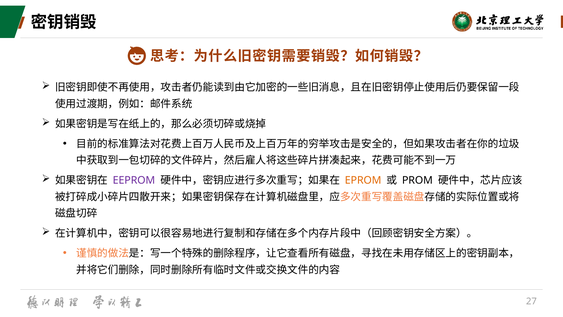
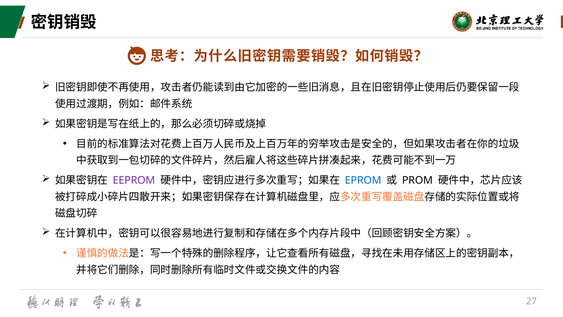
EPROM colour: orange -> blue (363, 180)
